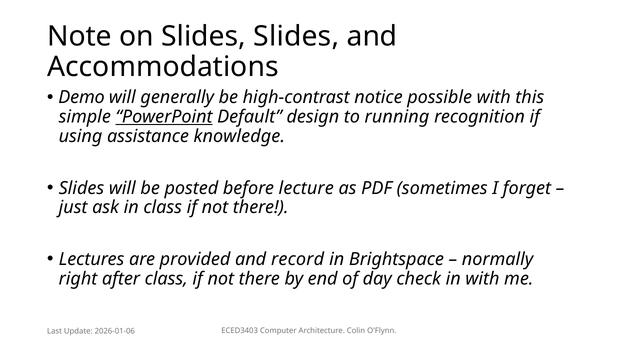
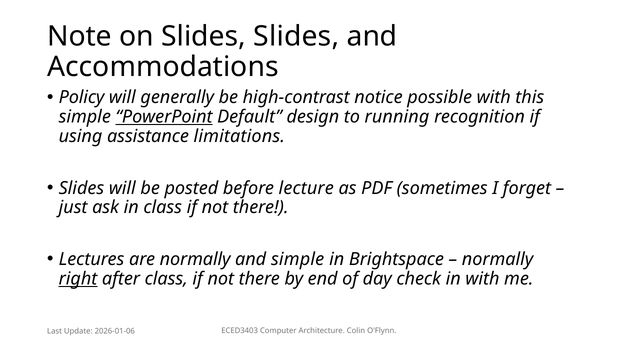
Demo: Demo -> Policy (82, 98)
knowledge: knowledge -> limitations (239, 137)
are provided: provided -> normally (195, 260)
and record: record -> simple (298, 260)
right underline: none -> present (78, 279)
